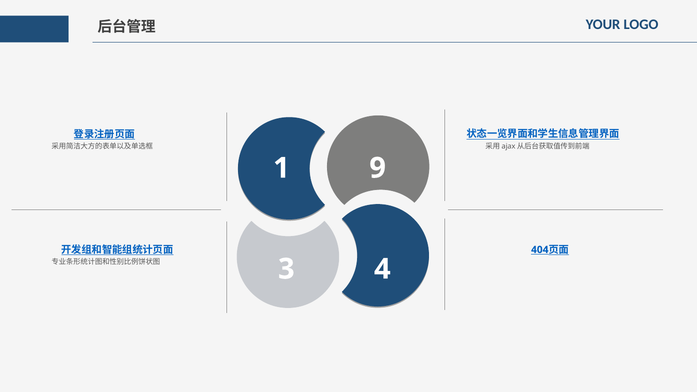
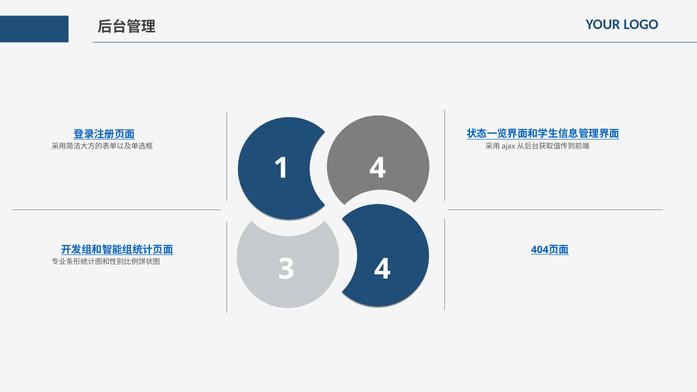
1 9: 9 -> 4 (378, 168)
